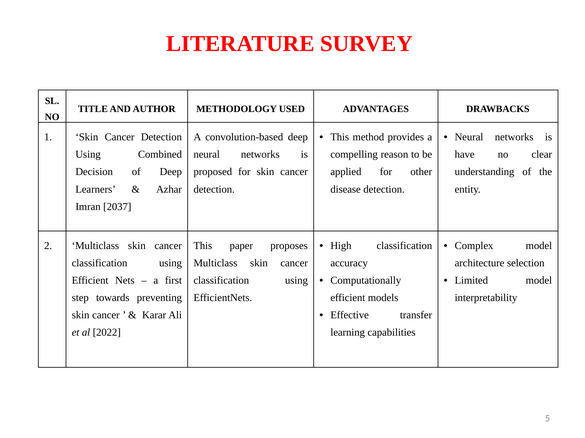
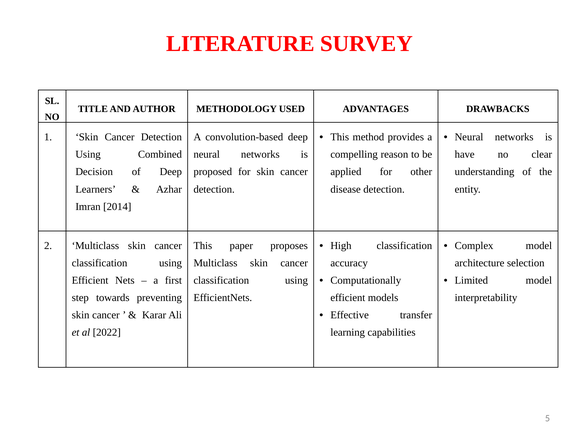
2037: 2037 -> 2014 (117, 207)
